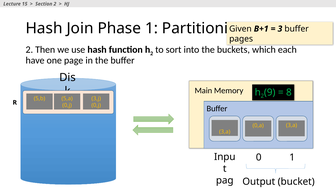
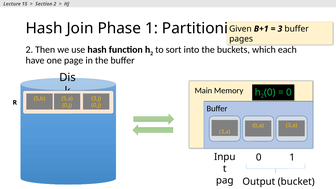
2 9: 9 -> 0 (270, 92)
8: 8 -> 0 (289, 92)
